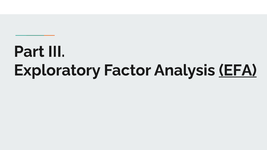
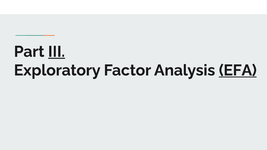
III underline: none -> present (57, 52)
